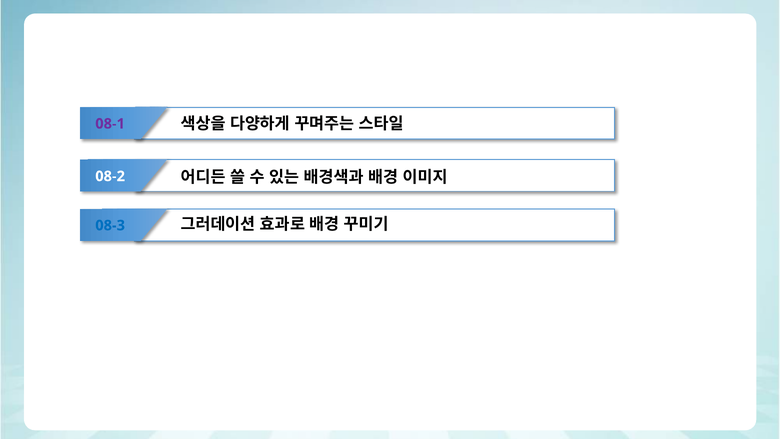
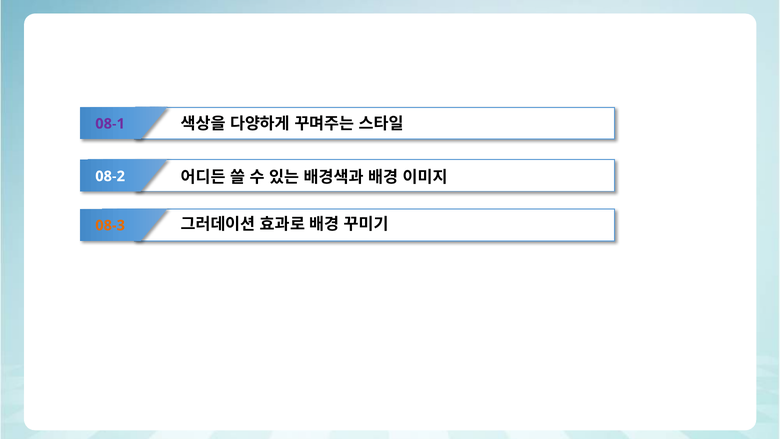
08-3 colour: blue -> orange (110, 225)
